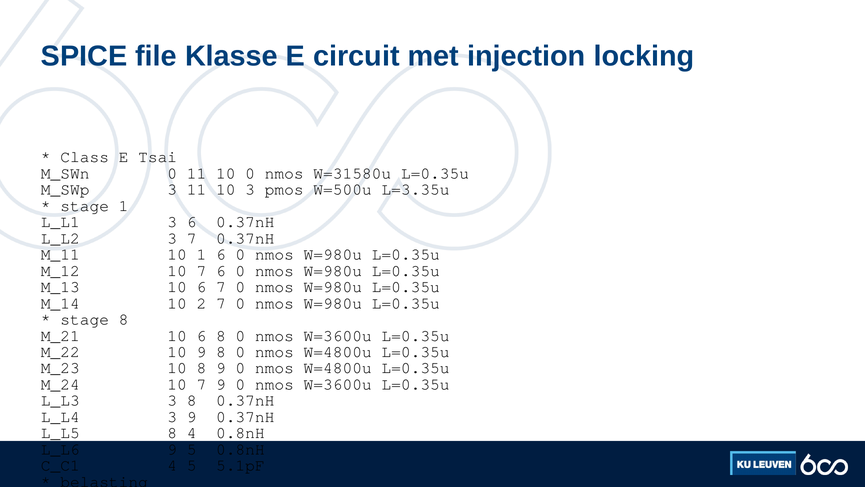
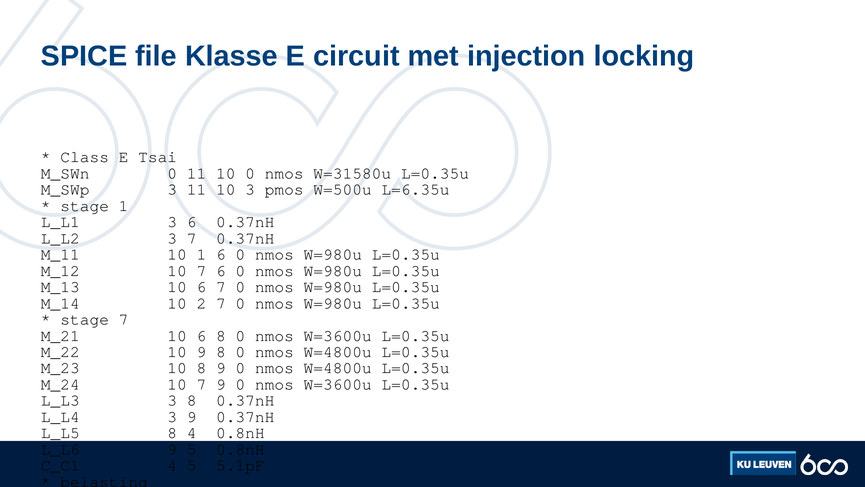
L=3.35u: L=3.35u -> L=6.35u (416, 189)
stage 8: 8 -> 7 (124, 319)
